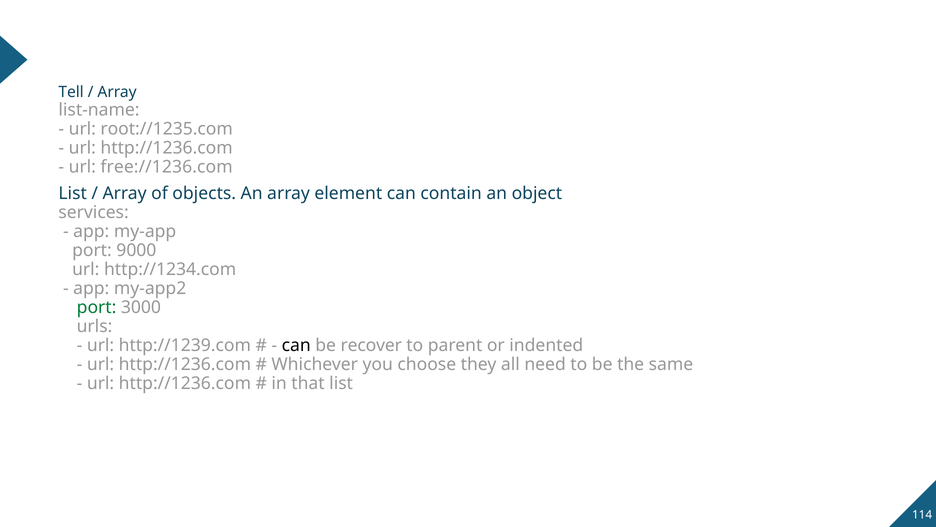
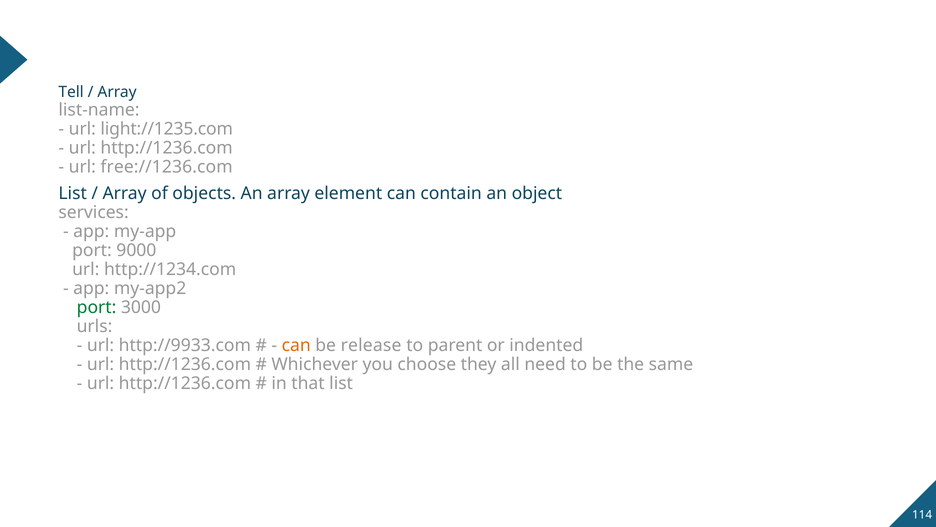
root://1235.com: root://1235.com -> light://1235.com (167, 129)
http://1239.com: http://1239.com -> http://9933.com (185, 345)
can colour: black -> orange (296, 345)
recover: recover -> release (371, 345)
